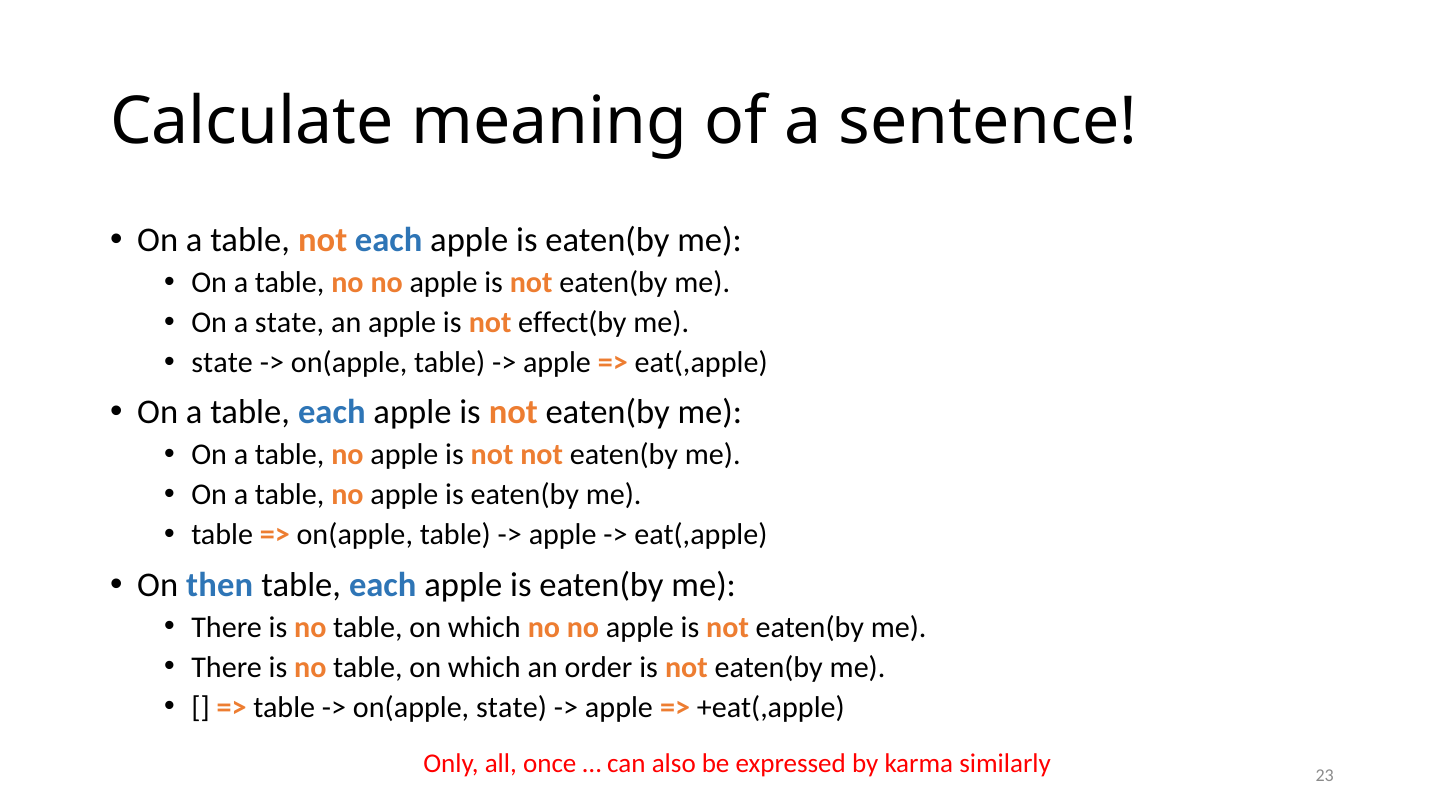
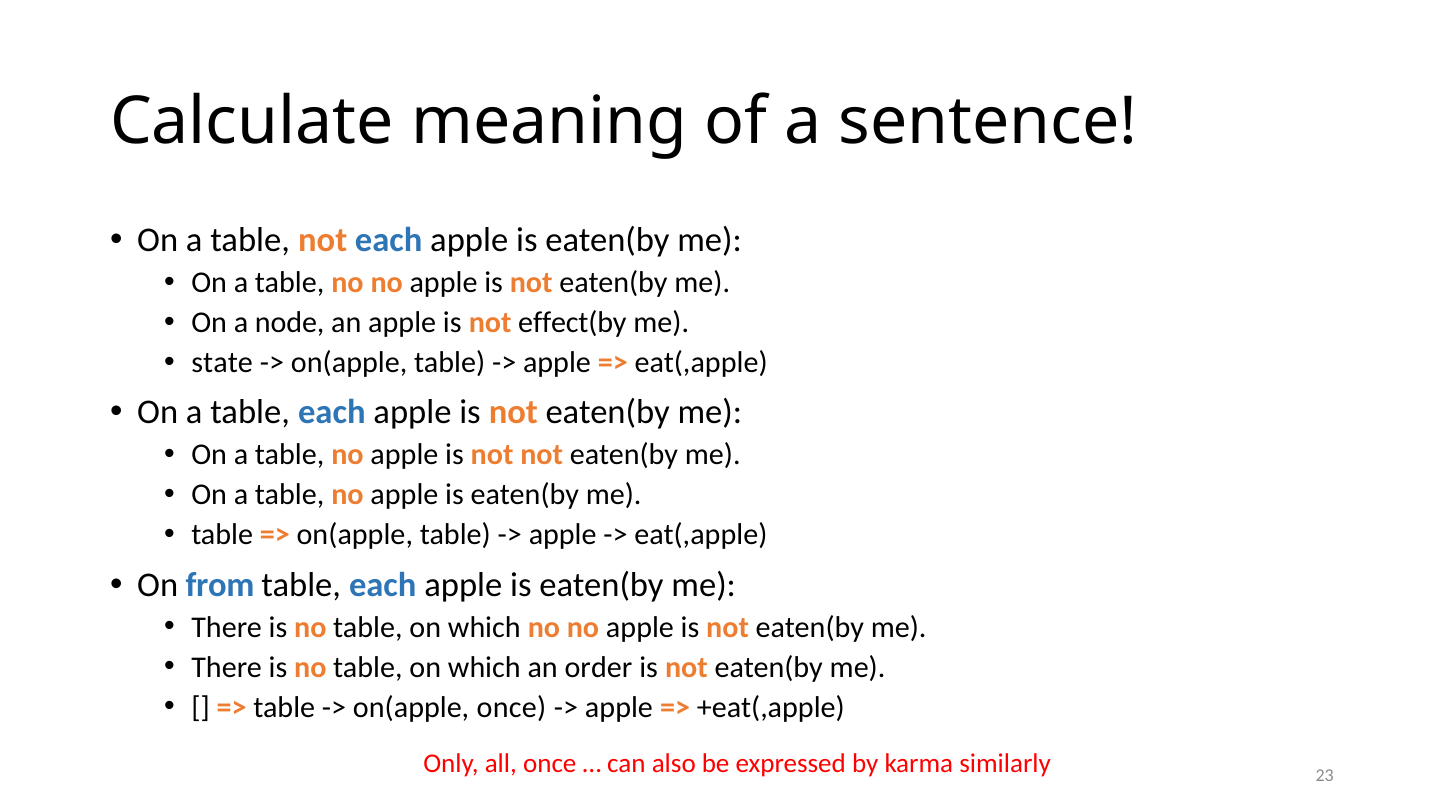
a state: state -> node (290, 323)
then: then -> from (220, 585)
on(apple state: state -> once (511, 707)
